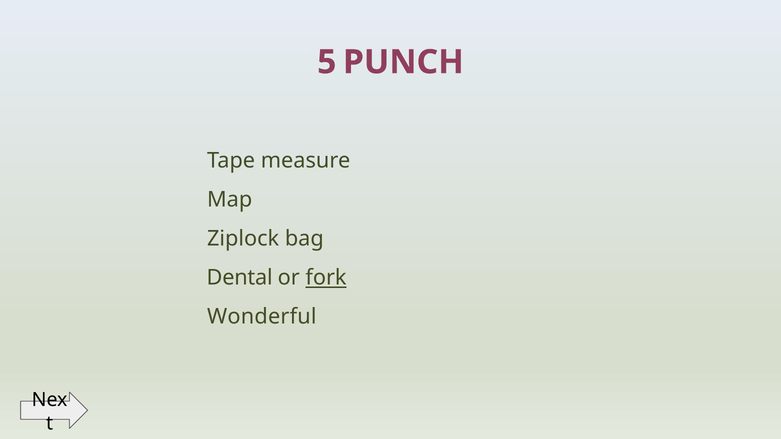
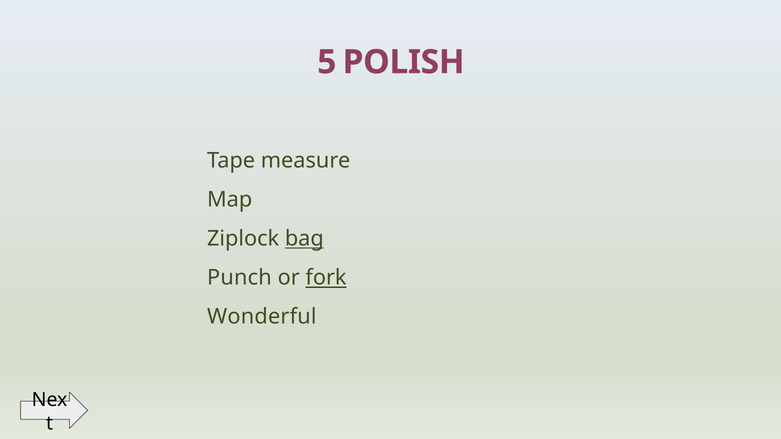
PUNCH: PUNCH -> POLISH (404, 62)
bag underline: none -> present (304, 239)
Dental: Dental -> Punch (239, 278)
